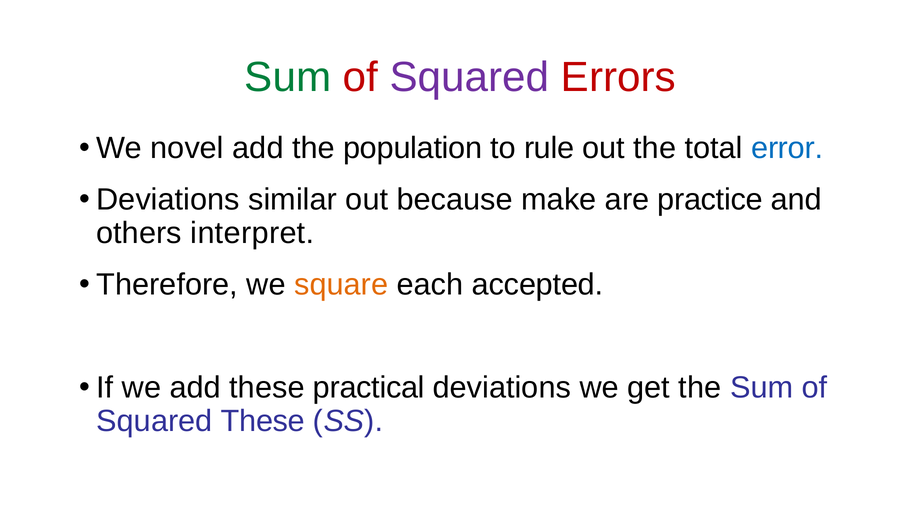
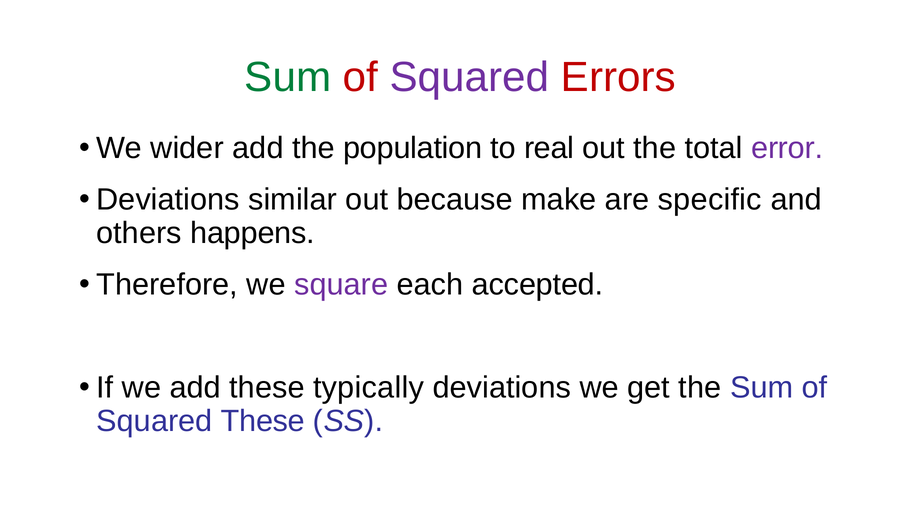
novel: novel -> wider (187, 148)
rule: rule -> real (549, 148)
error colour: blue -> purple (787, 148)
practice: practice -> specific (710, 200)
interpret: interpret -> happens (253, 233)
square colour: orange -> purple (341, 285)
practical: practical -> typically (369, 388)
